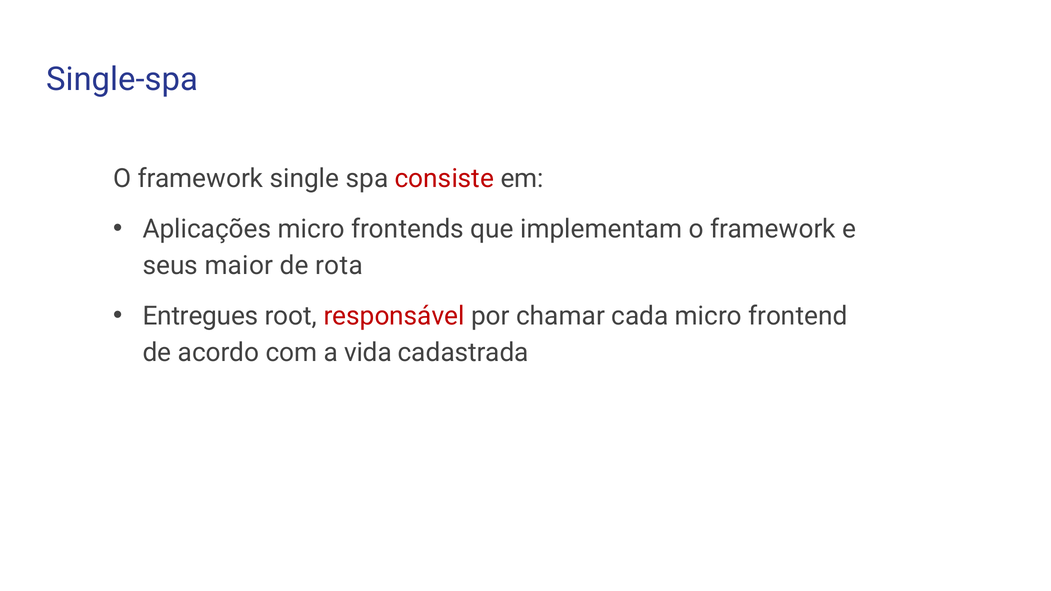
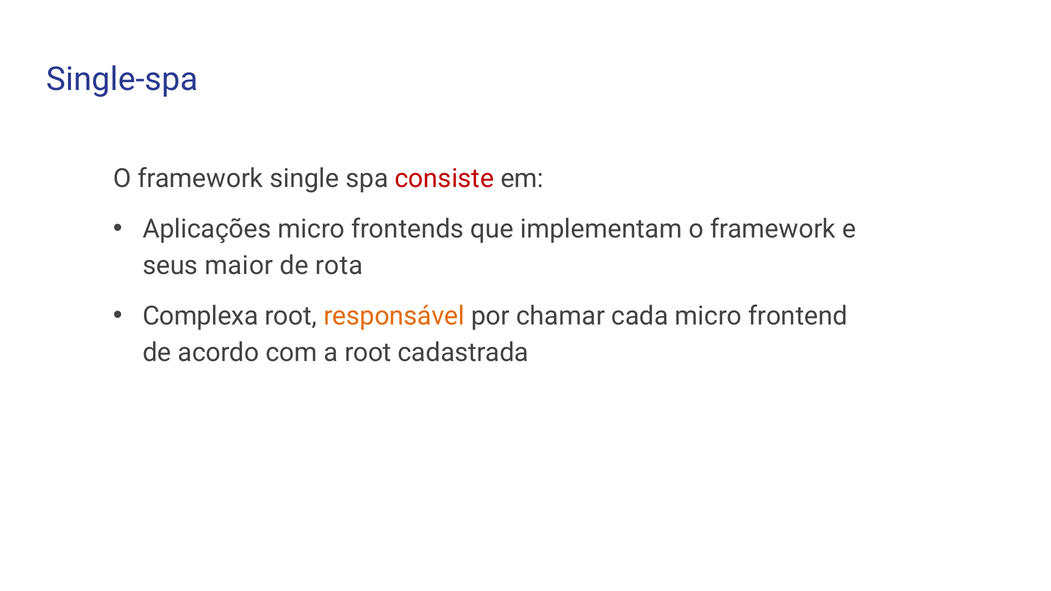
Entregues: Entregues -> Complexa (201, 316)
responsável colour: red -> orange (394, 316)
a vida: vida -> root (368, 353)
